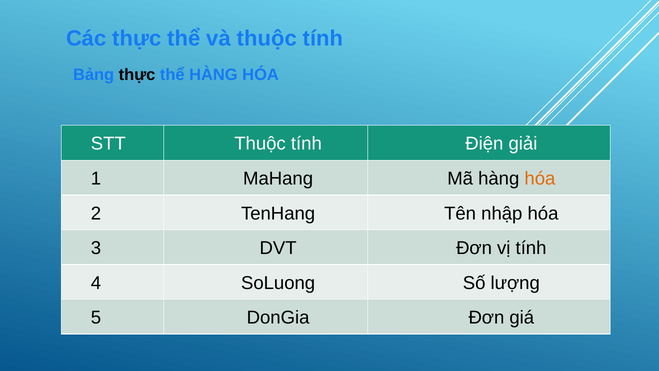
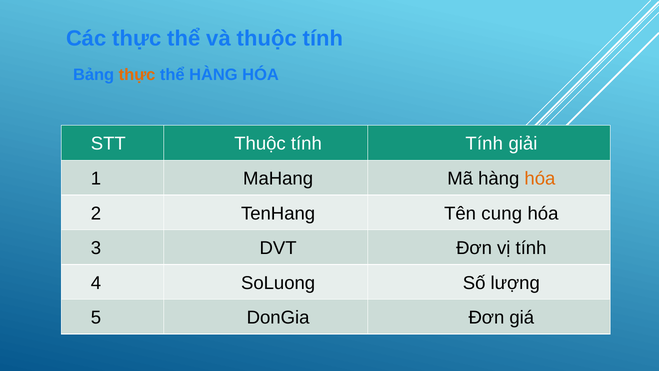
thực colour: black -> orange (137, 75)
tính Điện: Điện -> Tính (484, 144)
nhập: nhập -> cung (502, 213)
